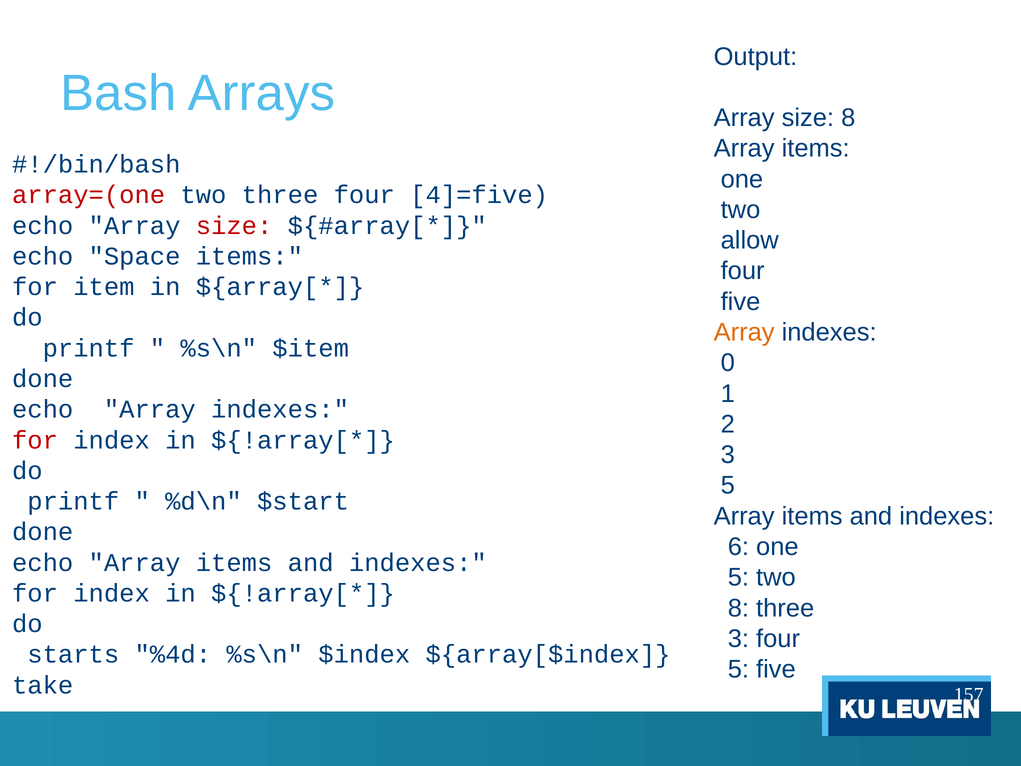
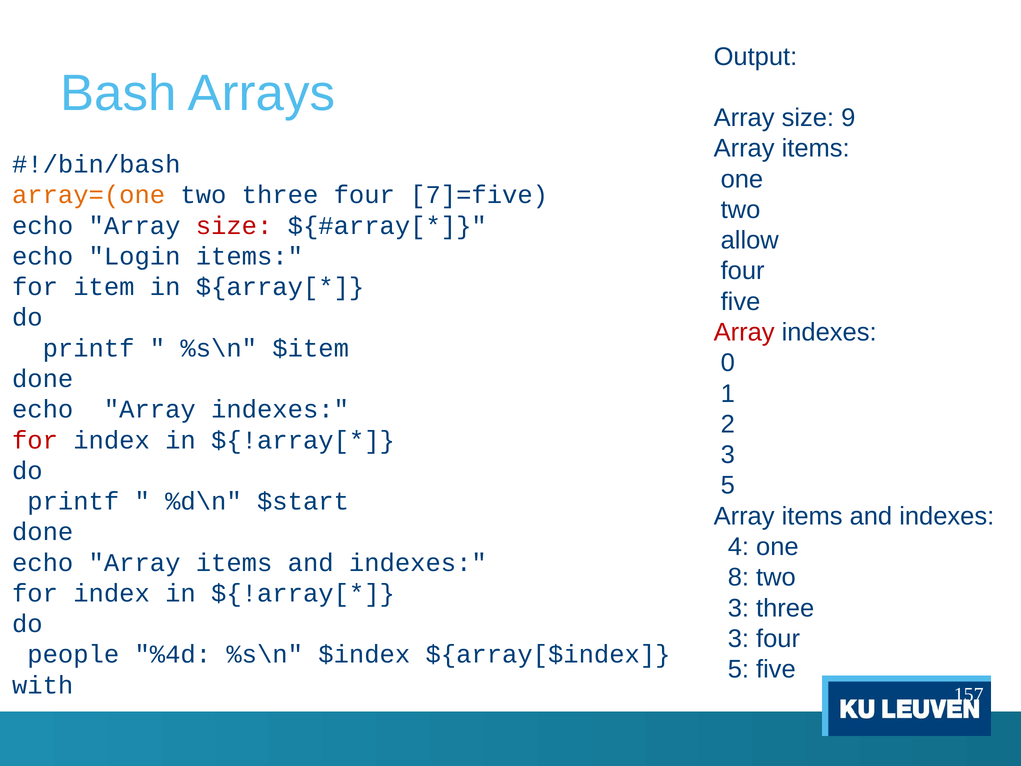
size 8: 8 -> 9 (848, 118)
array=(one colour: red -> orange (89, 195)
4]=five: 4]=five -> 7]=five (479, 195)
Space: Space -> Login (135, 256)
Array colour: orange -> red (744, 332)
6: 6 -> 4 (738, 547)
5: 5 -> 8 (738, 577)
8: 8 -> 3 (738, 608)
starts: starts -> people (73, 654)
take: take -> with (43, 685)
